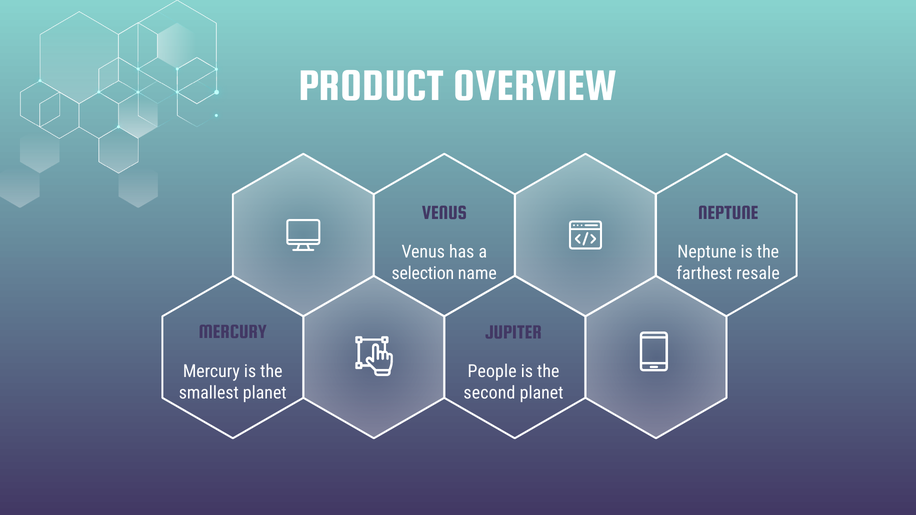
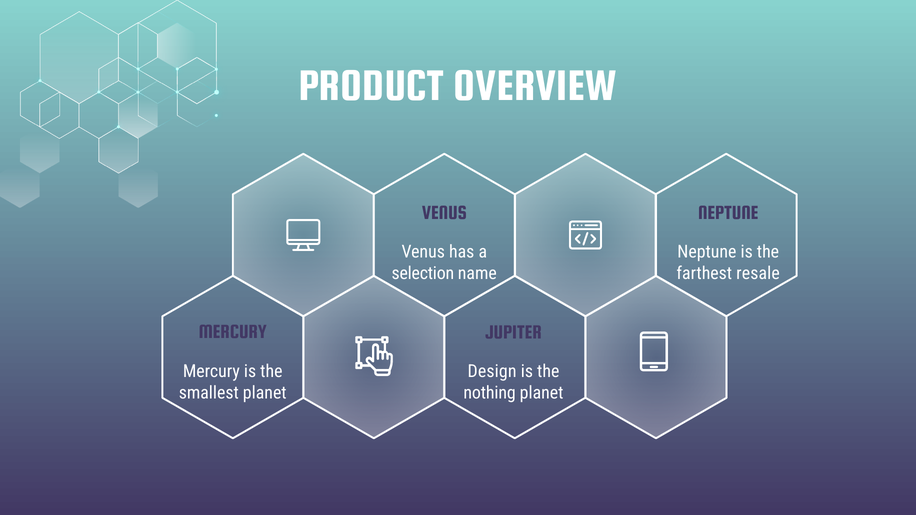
People: People -> Design (492, 372)
second: second -> nothing (490, 393)
